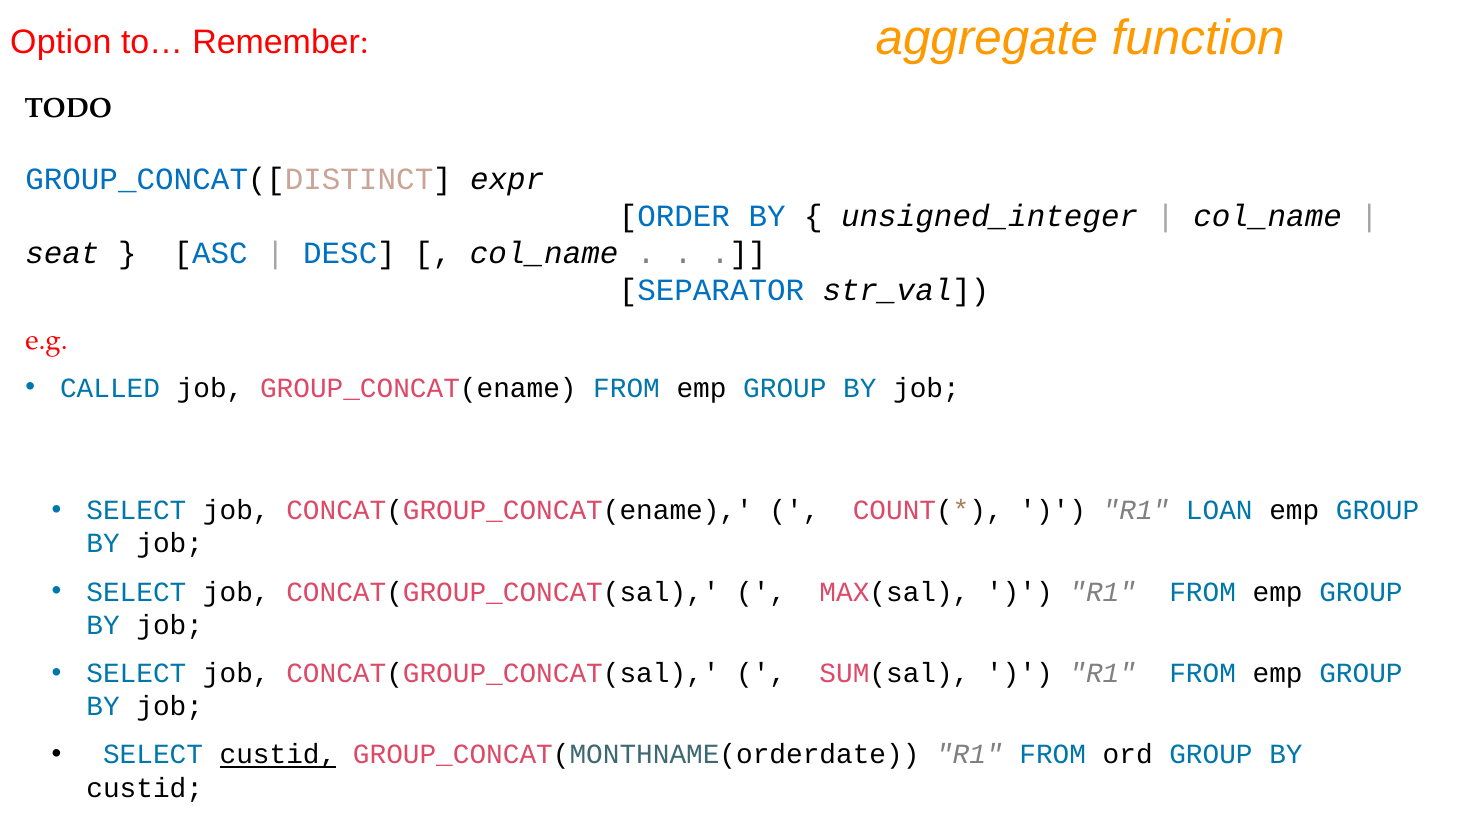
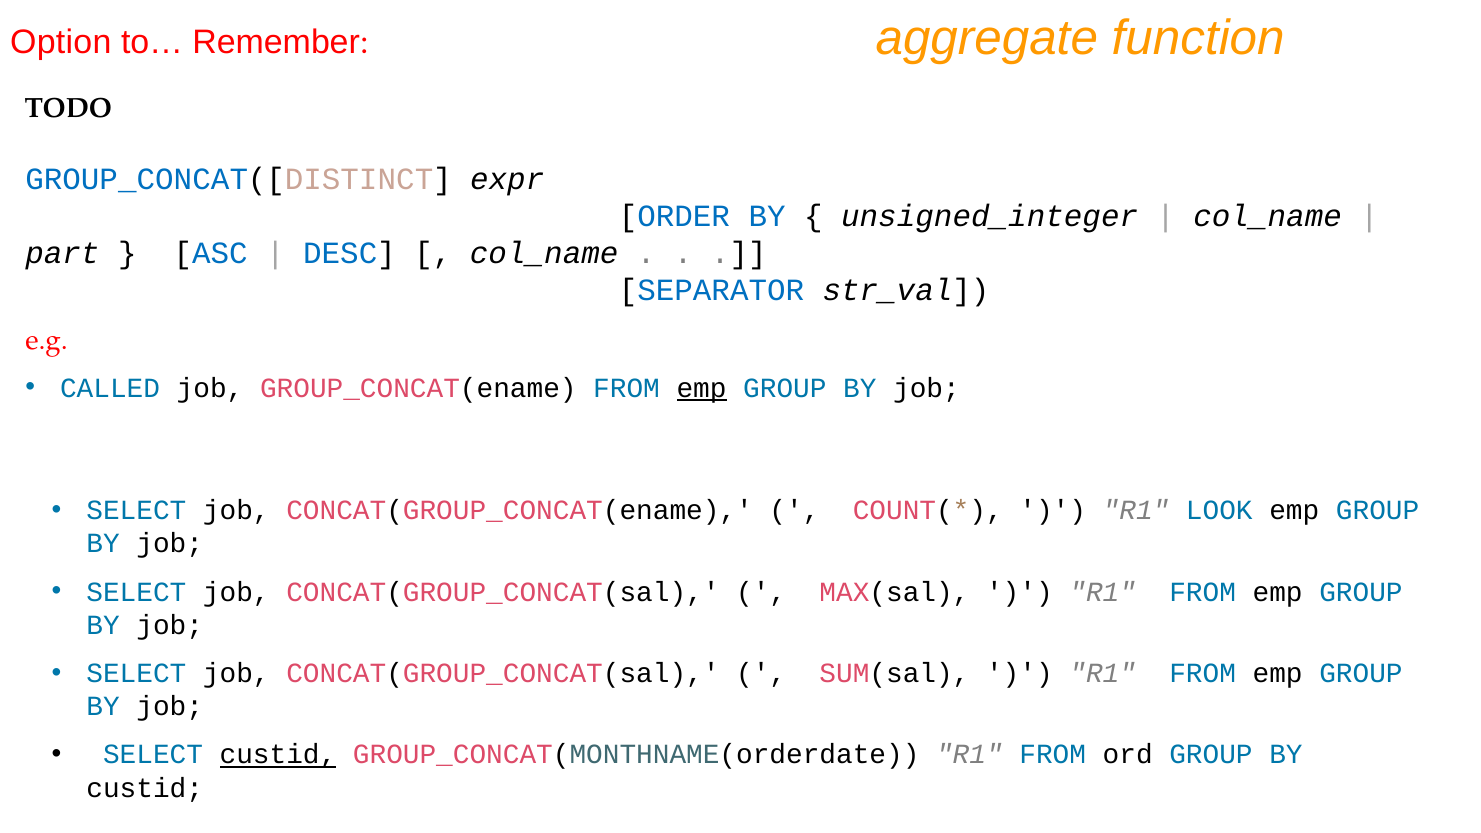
seat: seat -> part (62, 253)
emp underline: none -> present (702, 388)
LOAN: LOAN -> LOOK (1219, 511)
